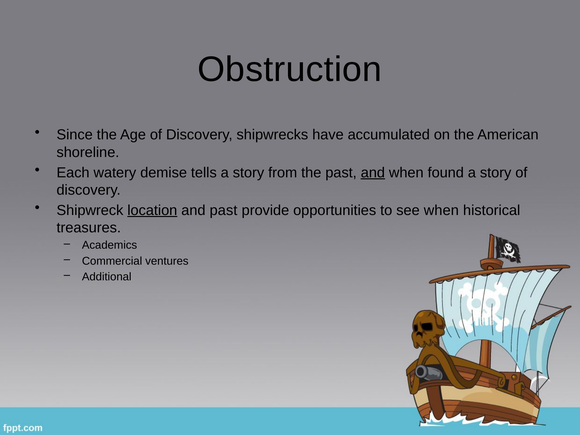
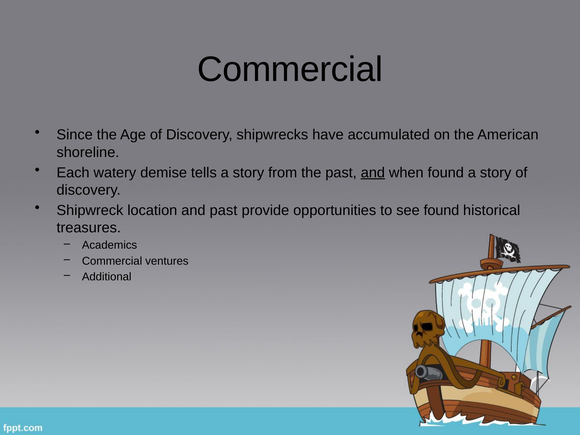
Obstruction: Obstruction -> Commercial (290, 70)
location underline: present -> none (152, 210)
see when: when -> found (441, 210)
